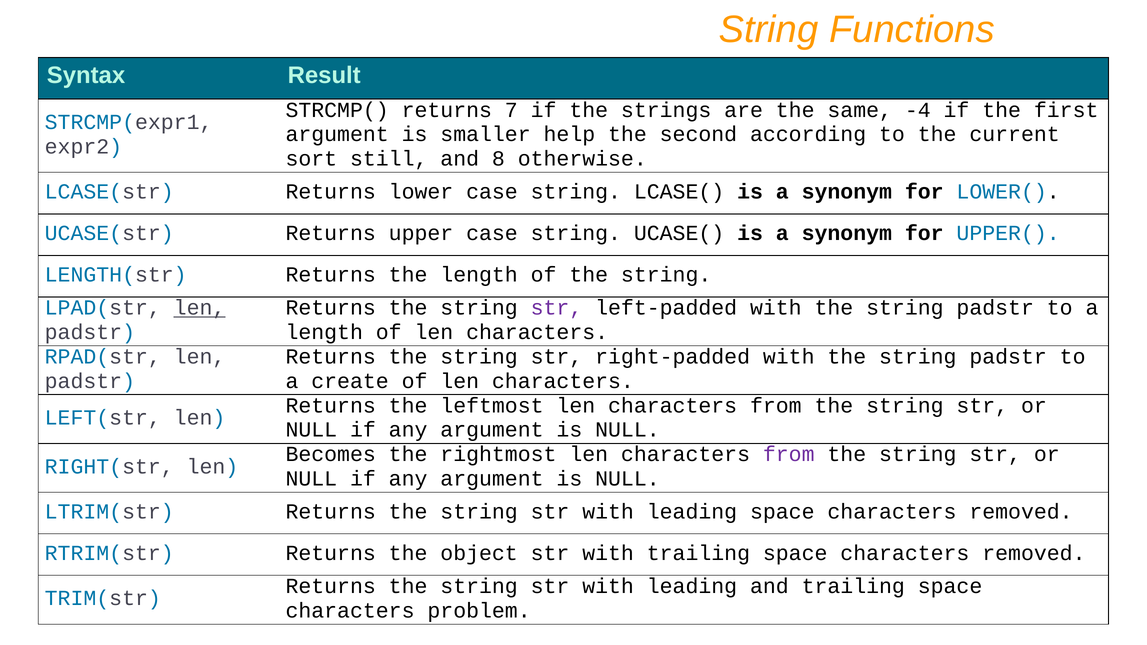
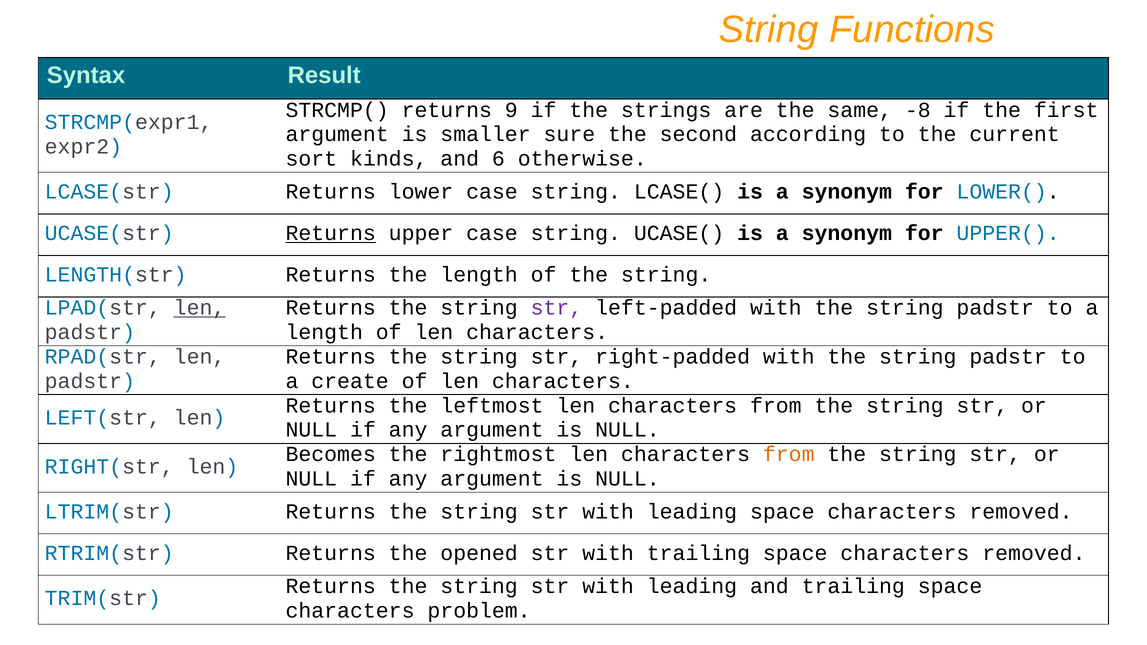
7: 7 -> 9 (511, 110)
-4: -4 -> -8 (918, 110)
help: help -> sure (569, 134)
still: still -> kinds (389, 159)
8: 8 -> 6 (498, 159)
Returns underline: none -> present (331, 233)
from colour: purple -> orange (789, 454)
object: object -> opened (479, 553)
